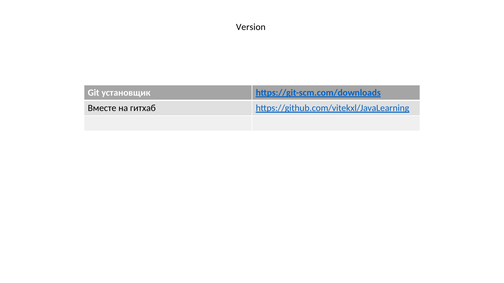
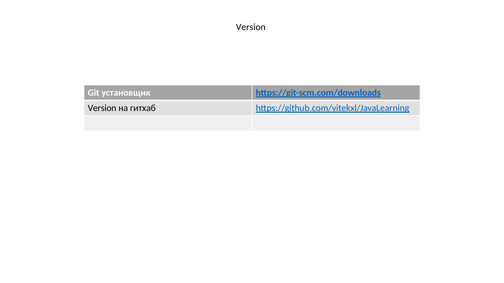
Вместе: Вместе -> Version (102, 108)
